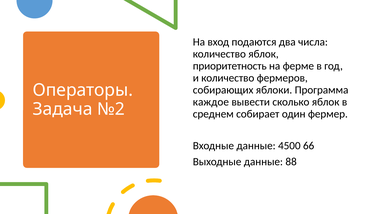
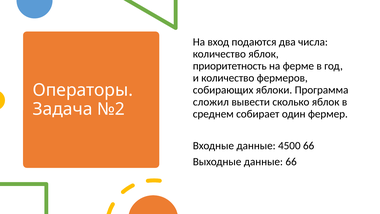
каждое: каждое -> сложил (211, 102)
данные 88: 88 -> 66 (291, 161)
